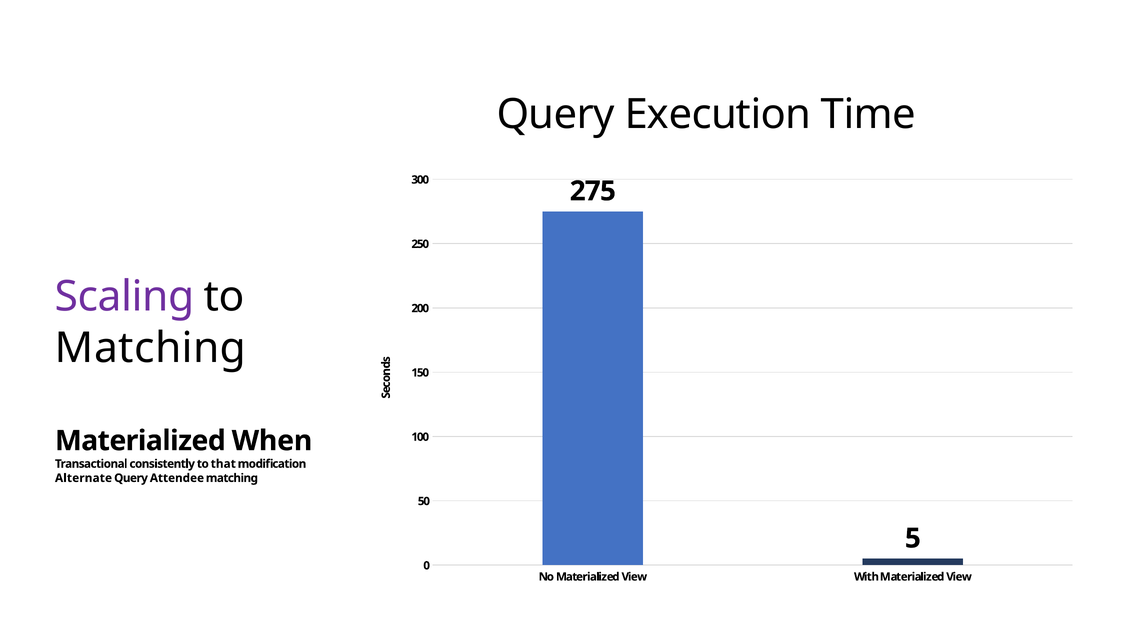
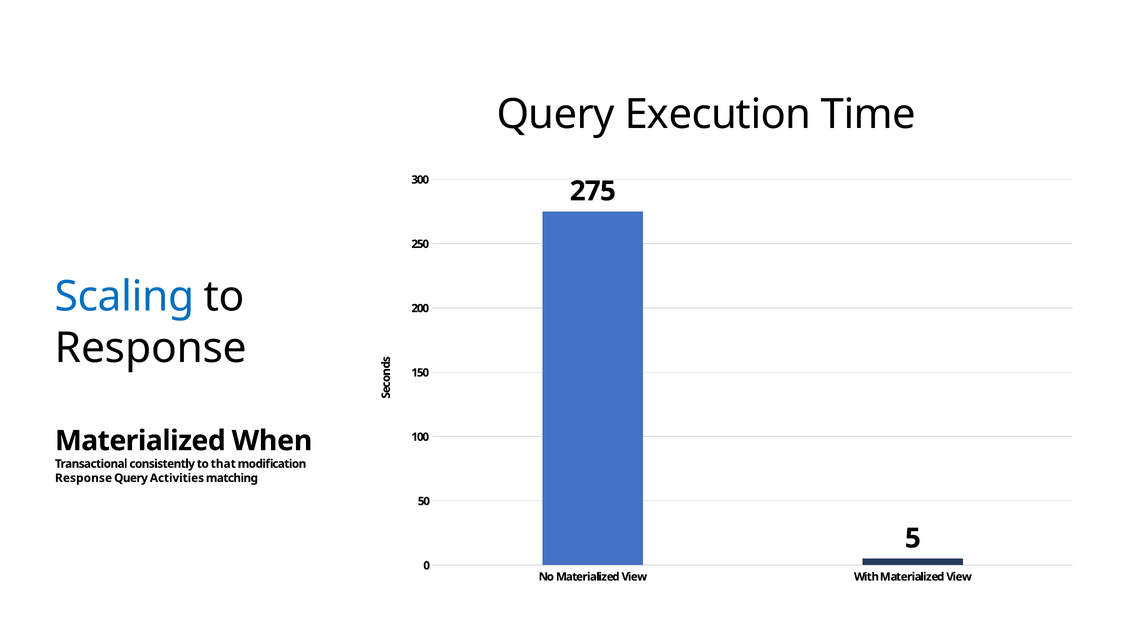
Scaling colour: purple -> blue (125, 297)
Matching: Matching -> Response (151, 348)
Alternate: Alternate -> Response (84, 478)
Attendee: Attendee -> Activities (177, 478)
